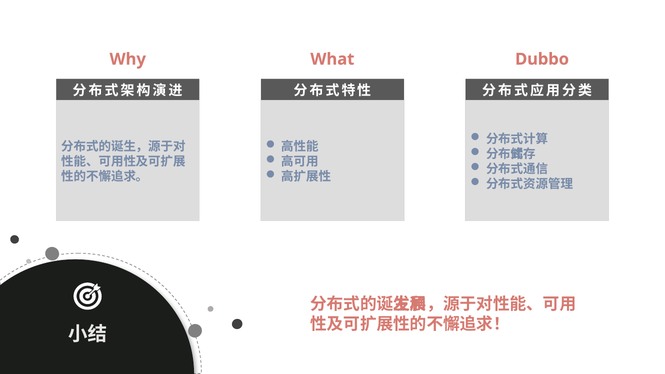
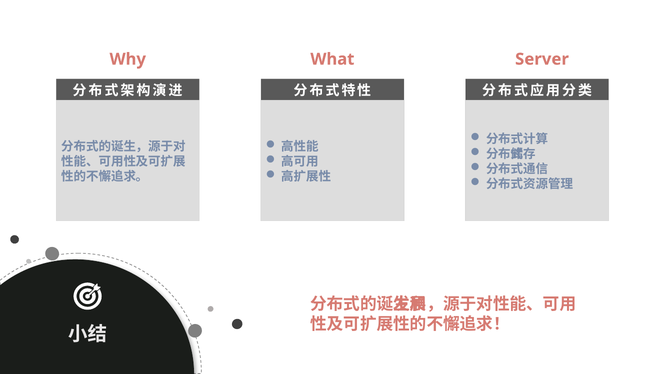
Dubbo: Dubbo -> Server (542, 59)
